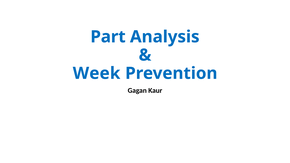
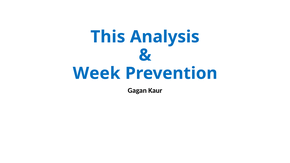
Part: Part -> This (108, 37)
